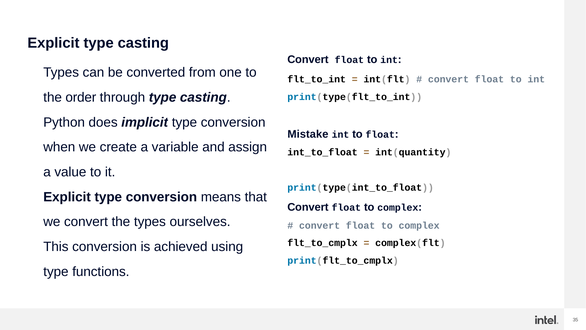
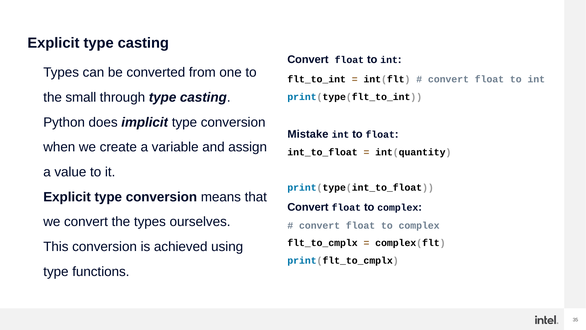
order: order -> small (81, 97)
